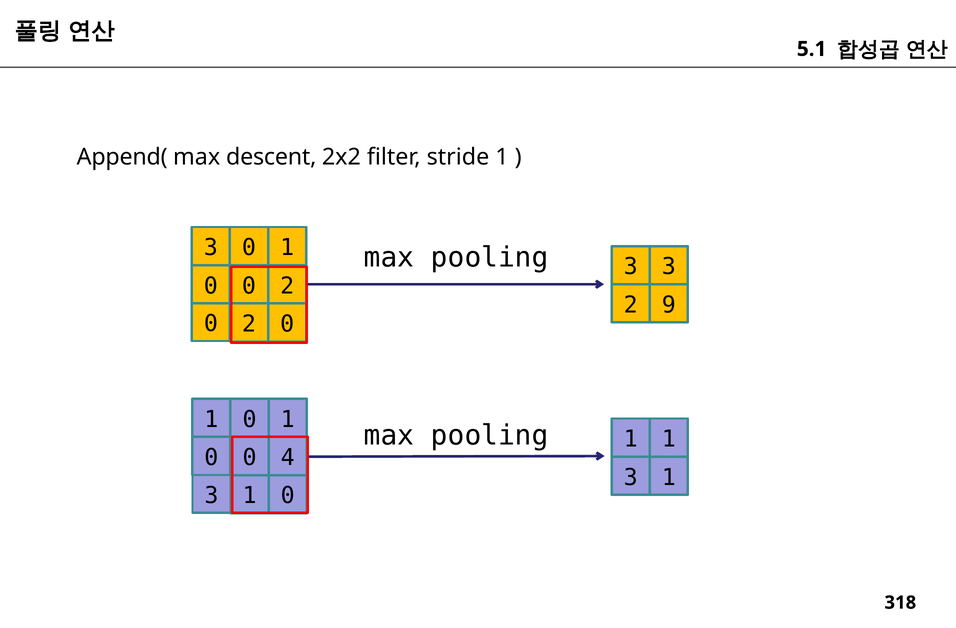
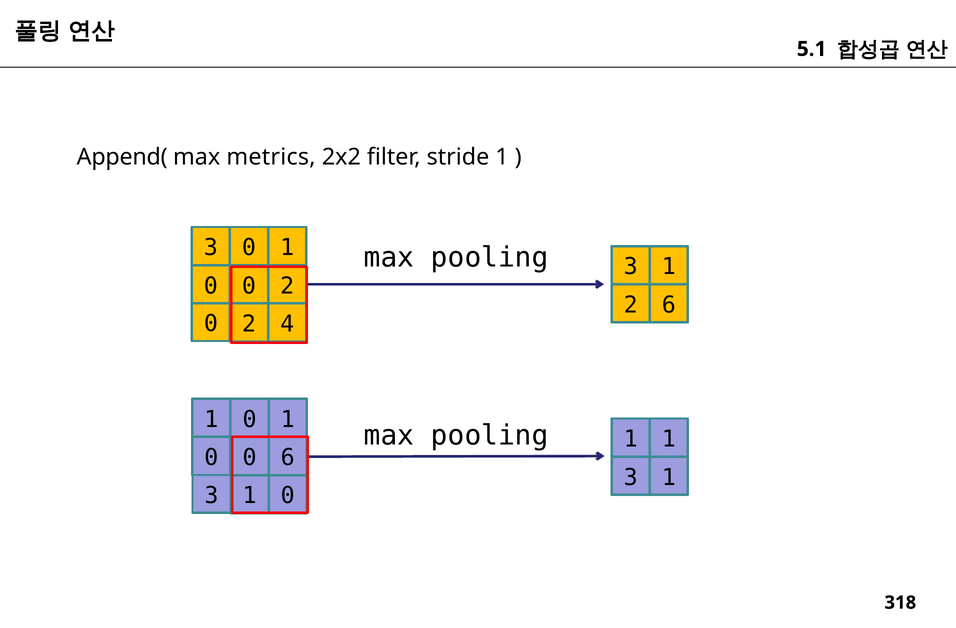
descent: descent -> metrics (271, 157)
3: 3 -> 1 (669, 267)
2 9: 9 -> 6 (669, 305)
2 0: 0 -> 4 (287, 324)
0 4: 4 -> 6 (288, 458)
